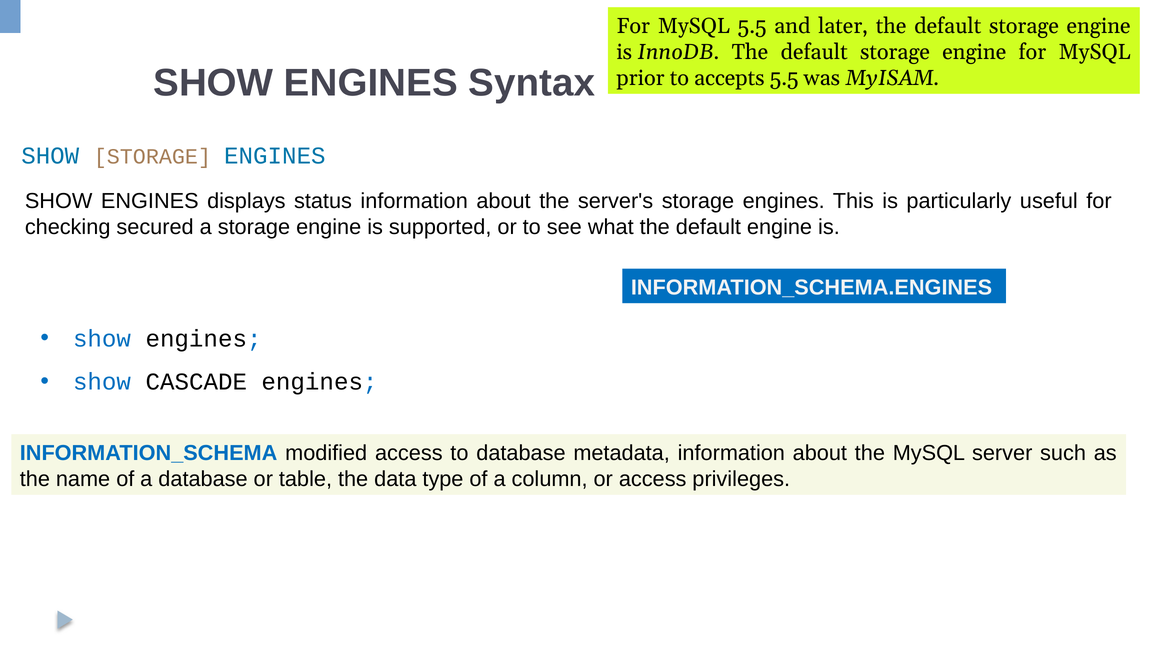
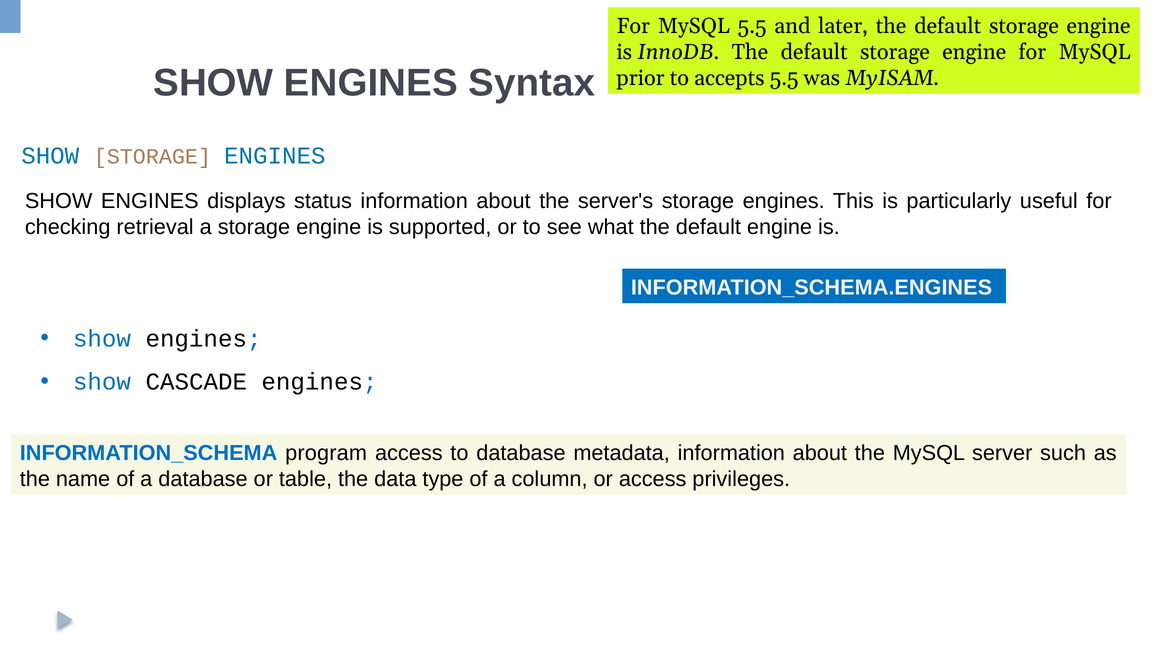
secured: secured -> retrieval (155, 227)
modified: modified -> program (326, 453)
